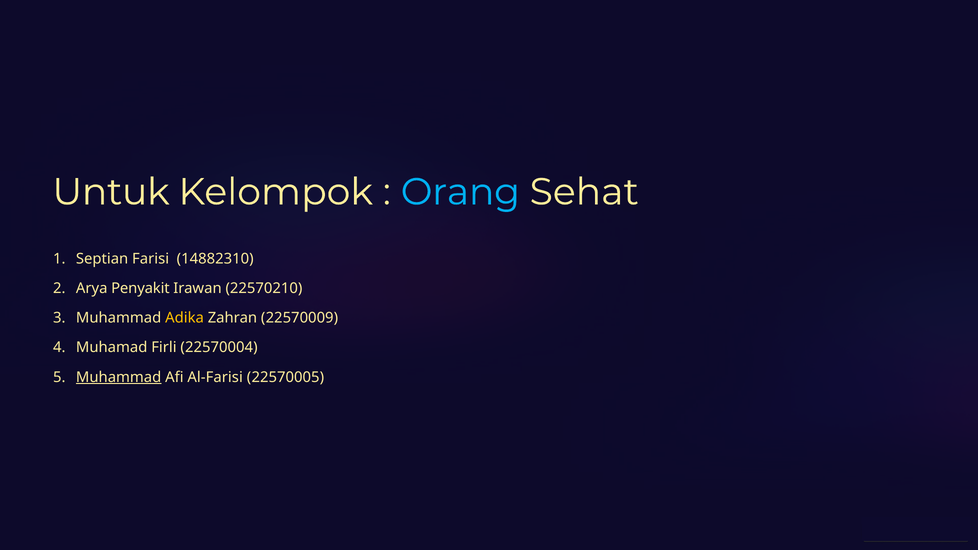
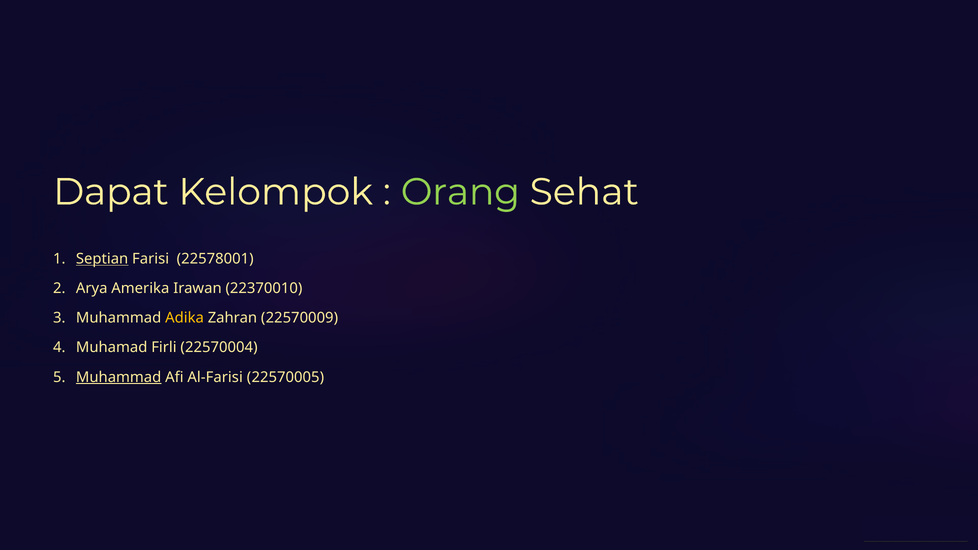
Untuk: Untuk -> Dapat (111, 192)
Orang colour: light blue -> light green (460, 192)
Septian underline: none -> present (102, 259)
14882310: 14882310 -> 22578001 (215, 259)
Penyakit: Penyakit -> Amerika (140, 289)
22570210: 22570210 -> 22370010 (264, 289)
